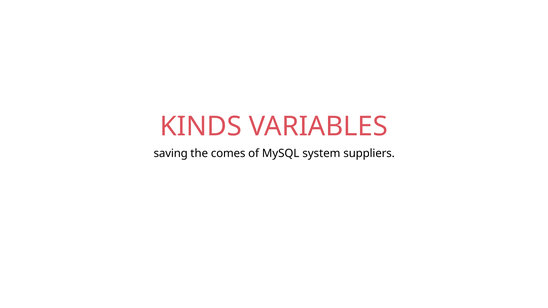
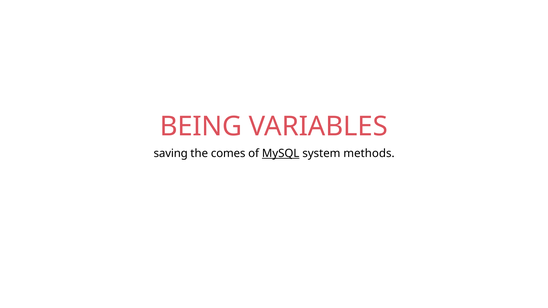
KINDS: KINDS -> BEING (201, 127)
MySQL underline: none -> present (281, 154)
suppliers: suppliers -> methods (369, 154)
